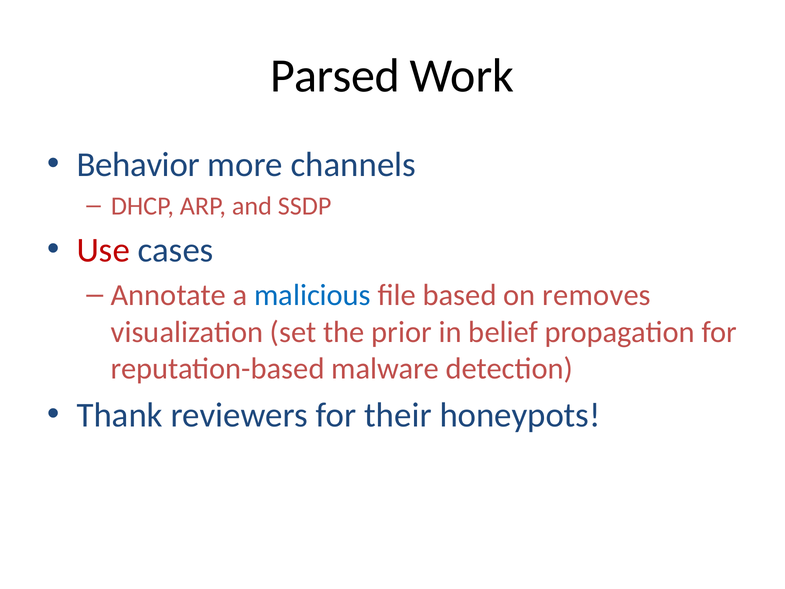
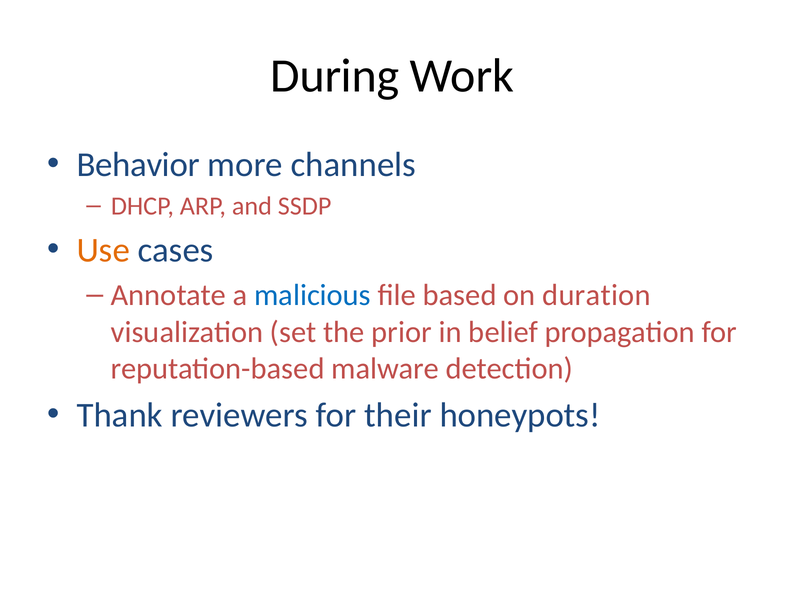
Parsed: Parsed -> During (335, 76)
Use colour: red -> orange (103, 250)
removes: removes -> duration (597, 295)
